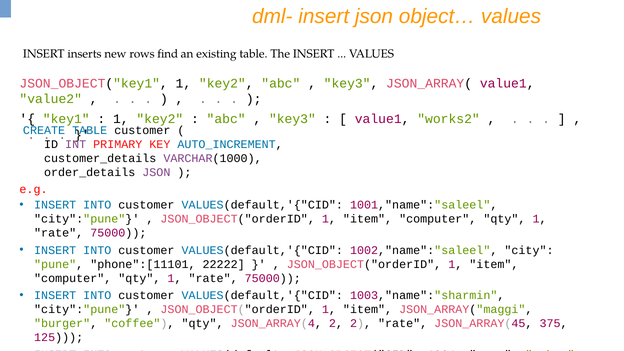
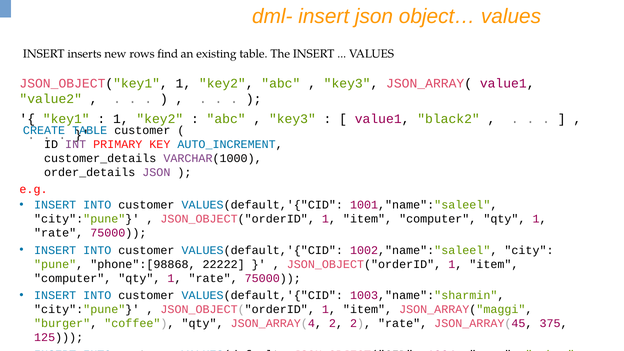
works2: works2 -> black2 (449, 119)
phone":[11101: phone":[11101 -> phone":[98868 (143, 264)
